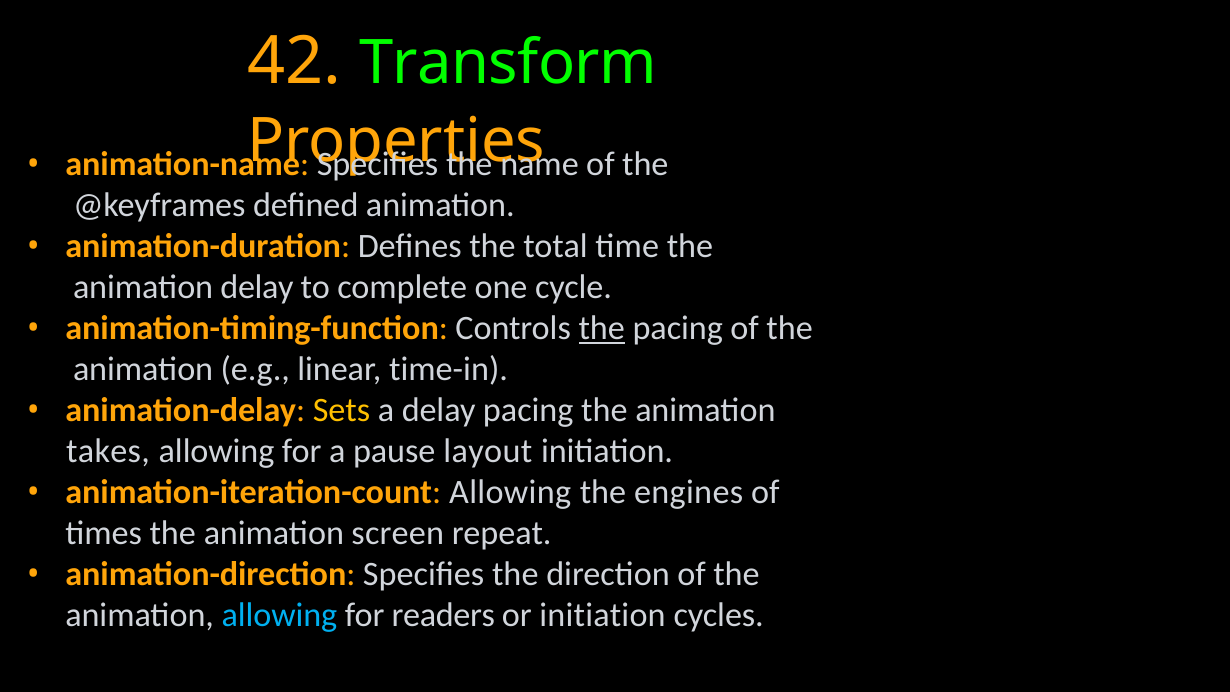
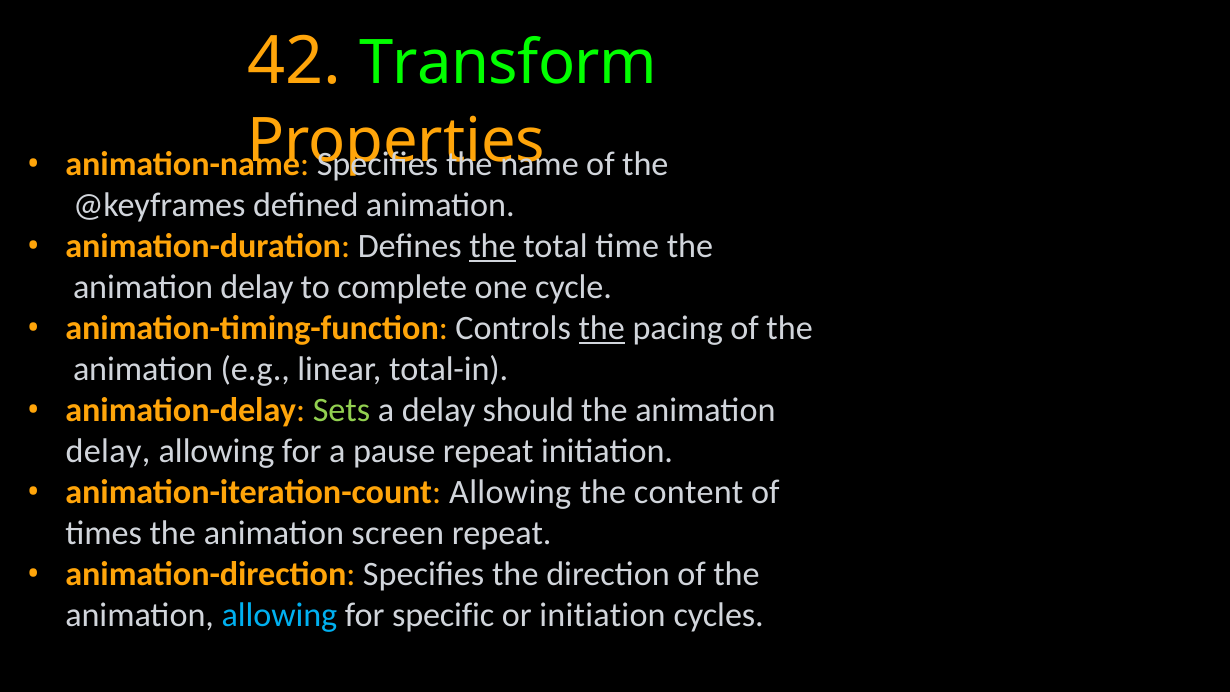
the underline: none -> present (492, 246)
time-in: time-in -> total-in (449, 369)
Sets colour: yellow -> light green (341, 410)
delay pacing: pacing -> should (528, 410)
takes: takes -> delay (108, 451)
pause layout: layout -> repeat (488, 451)
engines: engines -> content (689, 492)
readers: readers -> specific (443, 615)
